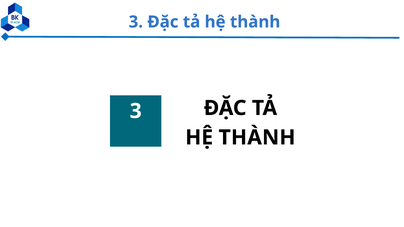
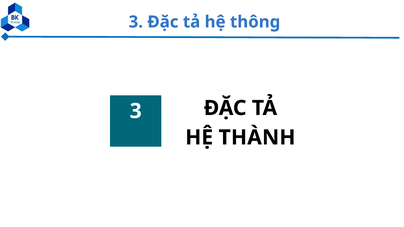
thành: thành -> thông (255, 22)
